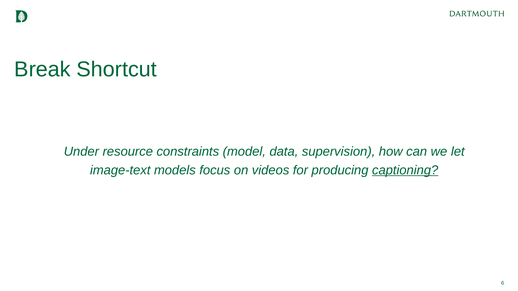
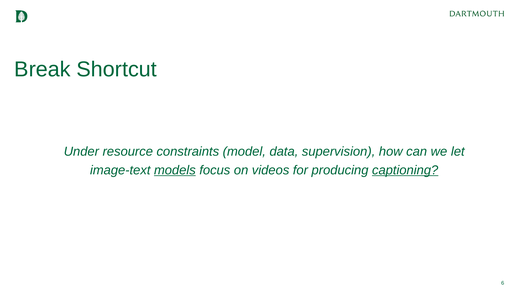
models underline: none -> present (175, 170)
